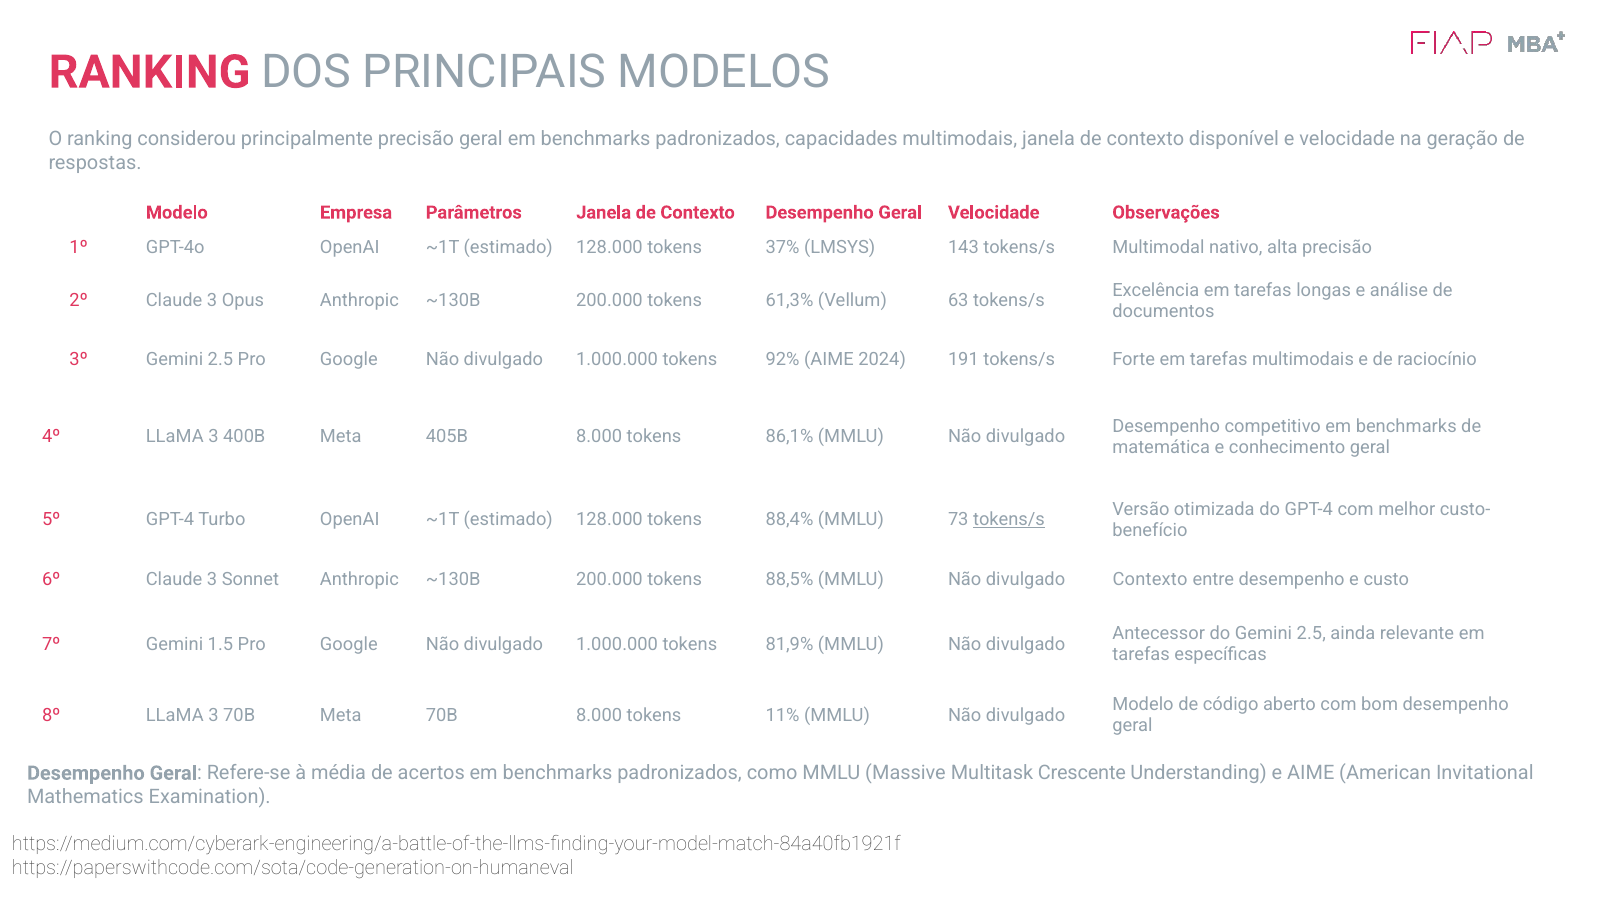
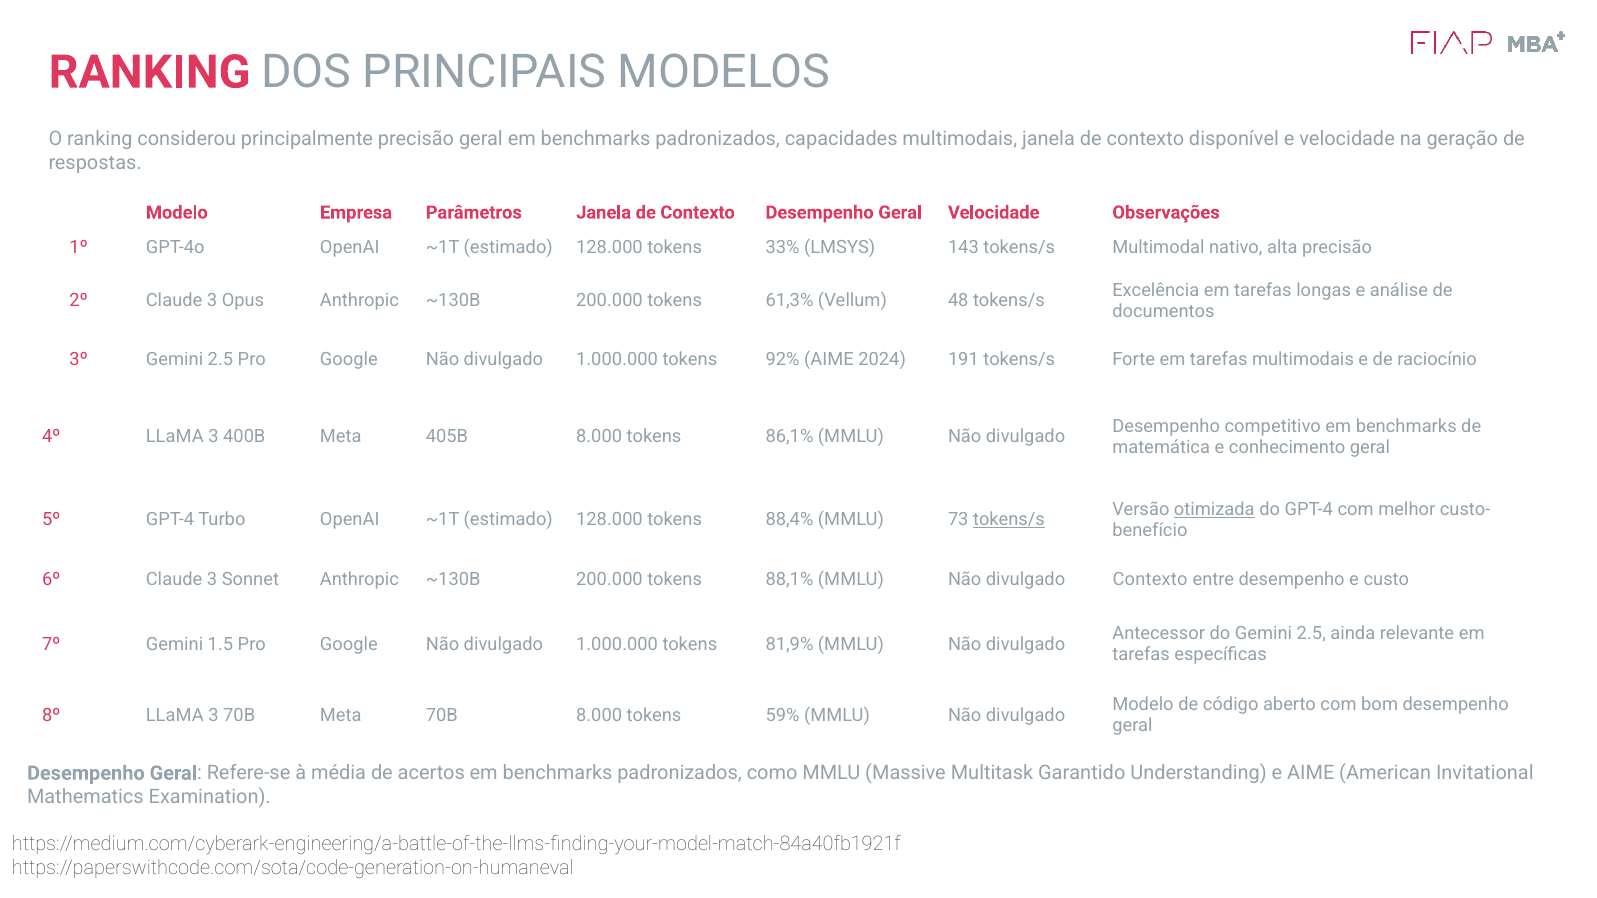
37%: 37% -> 33% (783, 248)
63: 63 -> 48 (958, 301)
otimizada underline: none -> present (1214, 509)
88,5%: 88,5% -> 88,1% (789, 579)
11%: 11% -> 59% (783, 715)
Crescente: Crescente -> Garantido (1082, 773)
